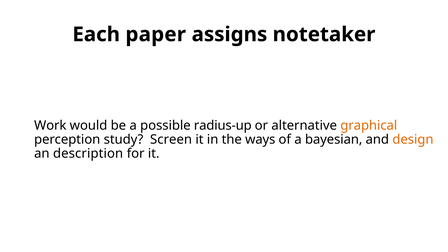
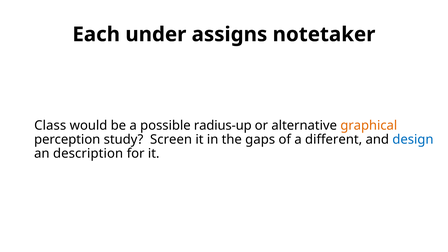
paper: paper -> under (156, 34)
Work: Work -> Class (50, 125)
ways: ways -> gaps (260, 139)
bayesian: bayesian -> different (334, 139)
design colour: orange -> blue (413, 139)
